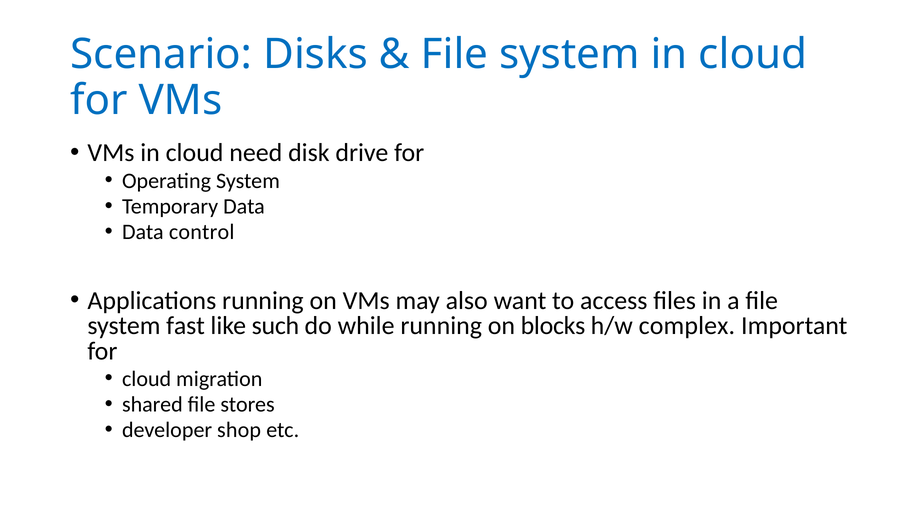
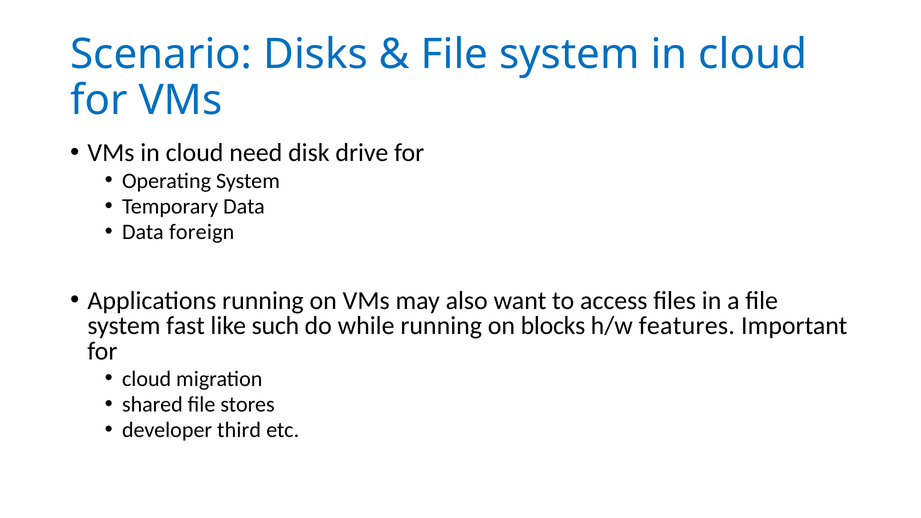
control: control -> foreign (202, 232)
complex: complex -> features (687, 326)
shop: shop -> third (239, 430)
